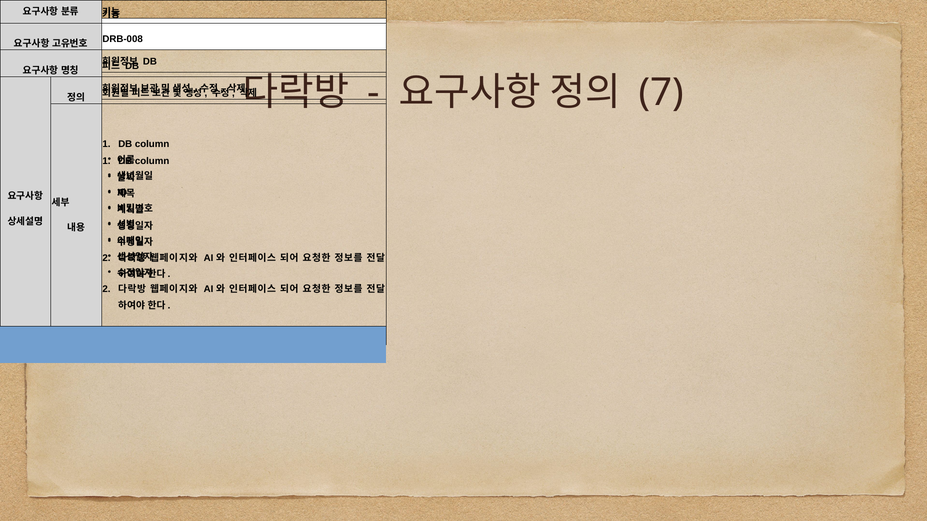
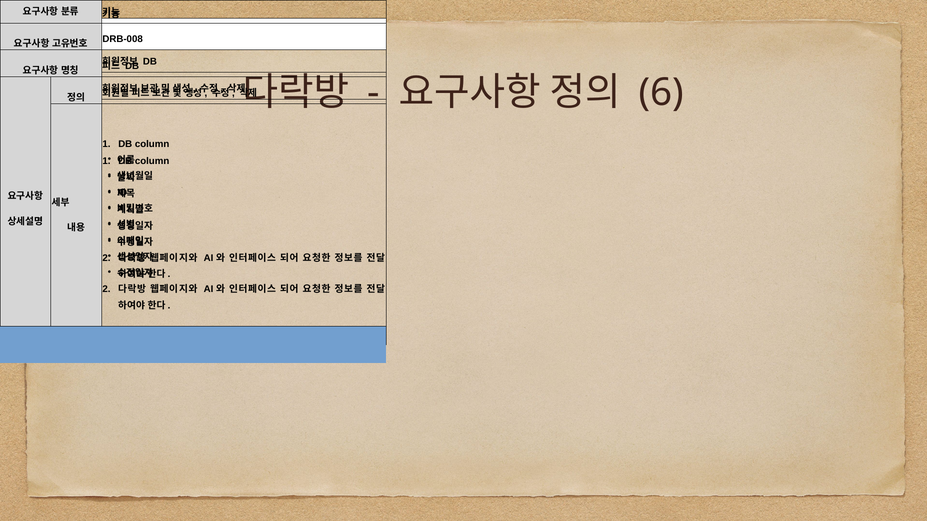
7: 7 -> 6 (661, 93)
